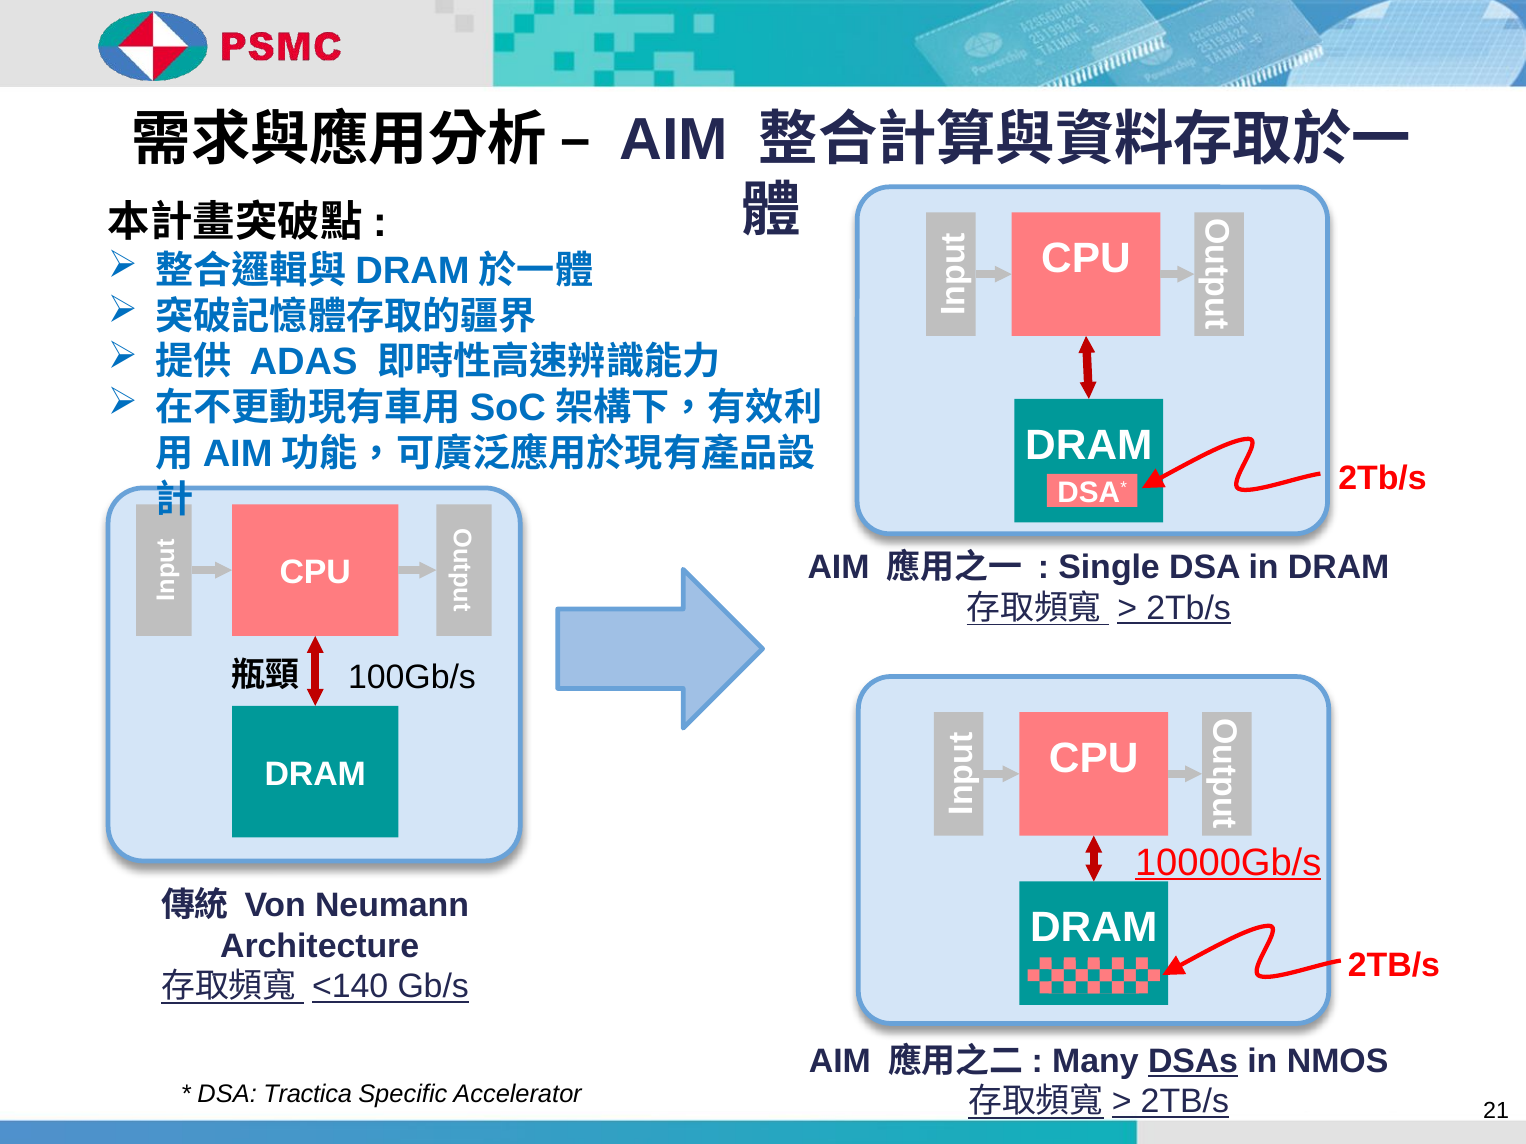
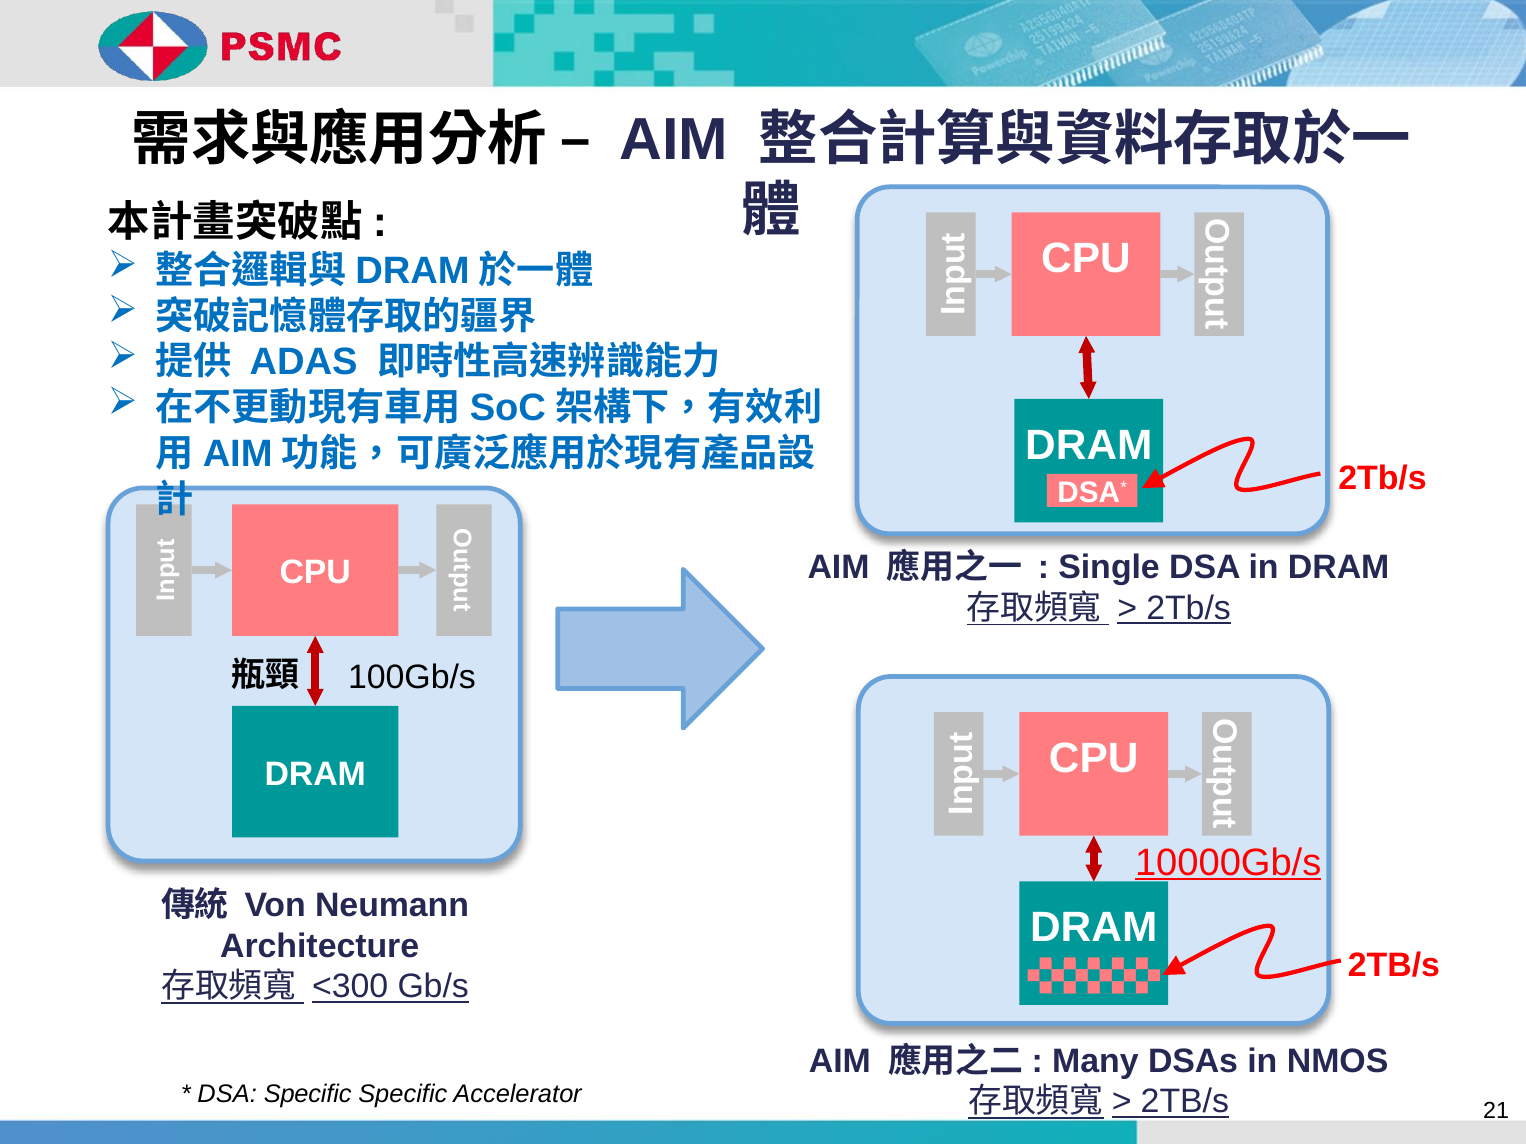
<140: <140 -> <300 (350, 987)
DSAs underline: present -> none (1193, 1062)
DSA Tractica: Tractica -> Specific (308, 1095)
